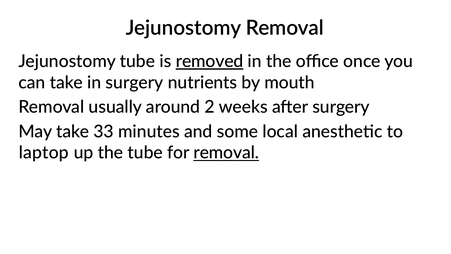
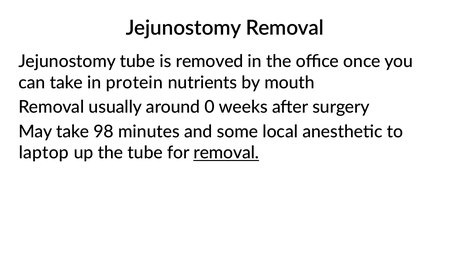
removed underline: present -> none (210, 61)
in surgery: surgery -> protein (134, 82)
2: 2 -> 0 (210, 107)
33: 33 -> 98 (104, 132)
